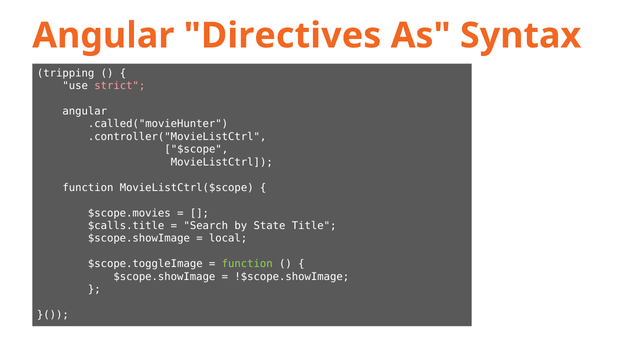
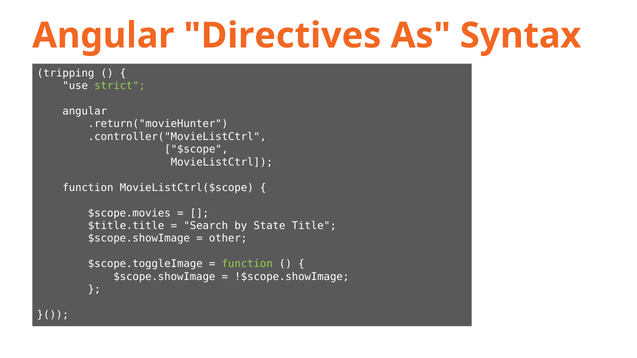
strict colour: pink -> light green (120, 86)
.called("movieHunter: .called("movieHunter -> .return("movieHunter (158, 124)
$calls.title: $calls.title -> $title.title (126, 226)
local: local -> other (228, 239)
